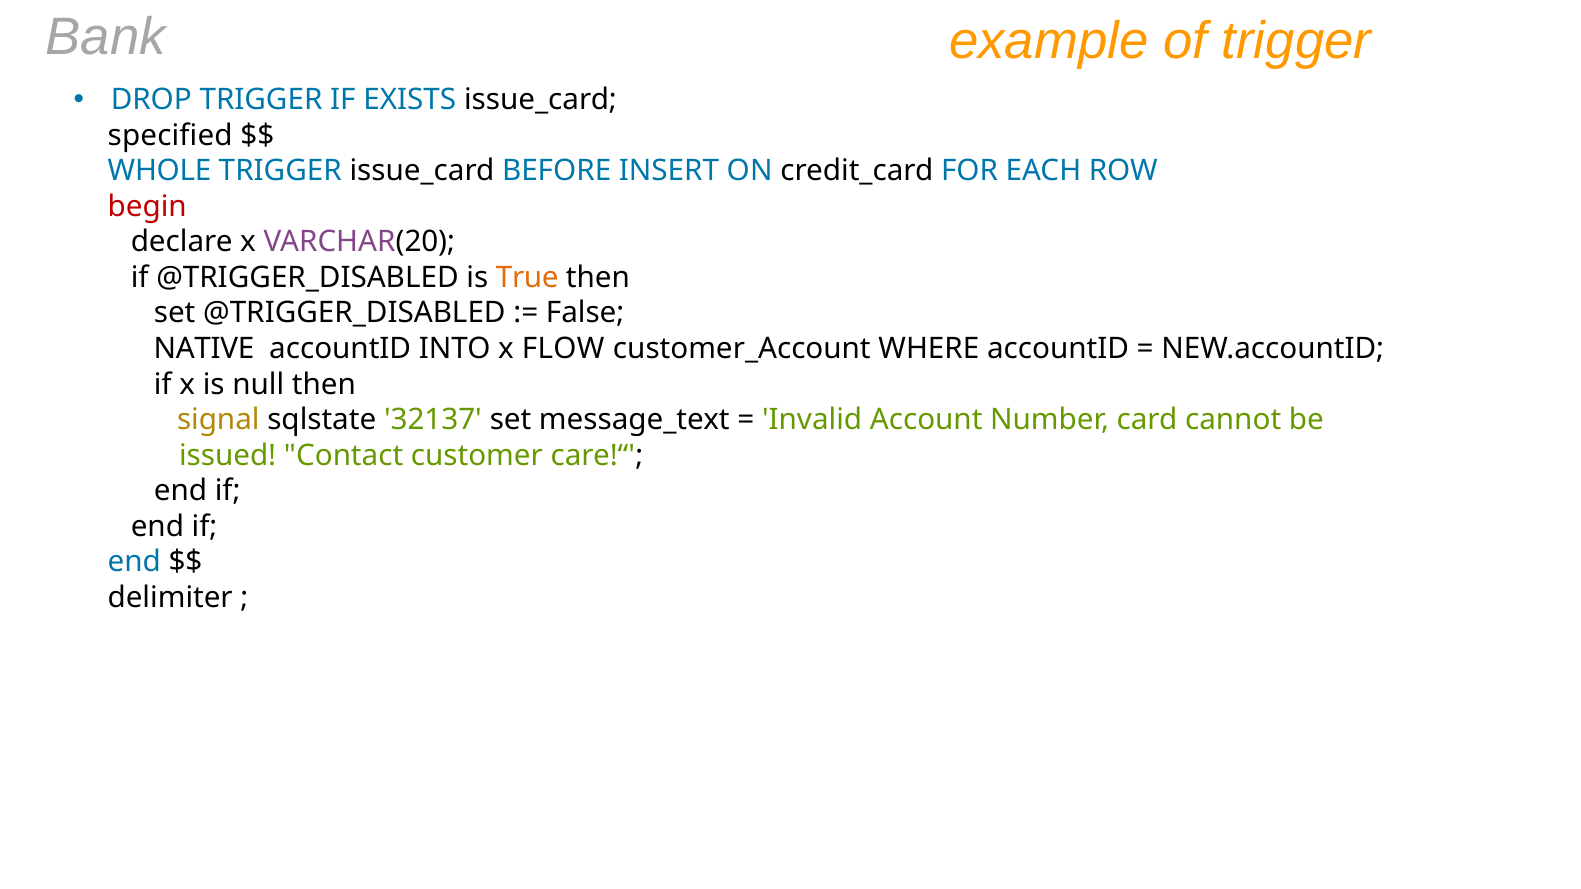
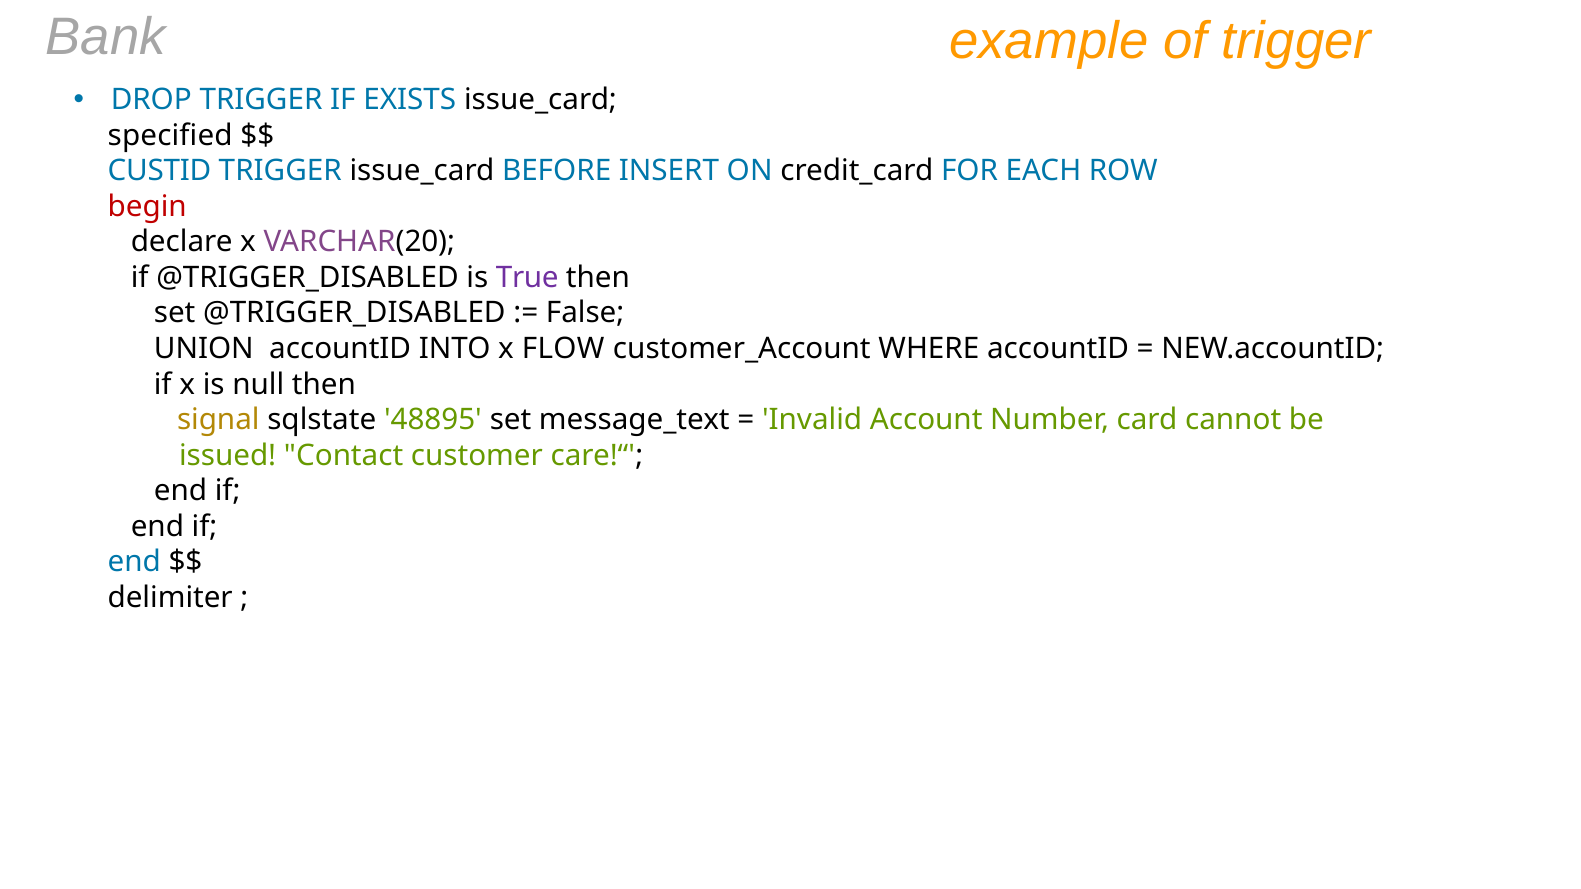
WHOLE: WHOLE -> CUSTID (160, 171)
True colour: orange -> purple (527, 278)
NATIVE: NATIVE -> UNION (204, 349)
32137: 32137 -> 48895 (433, 420)
